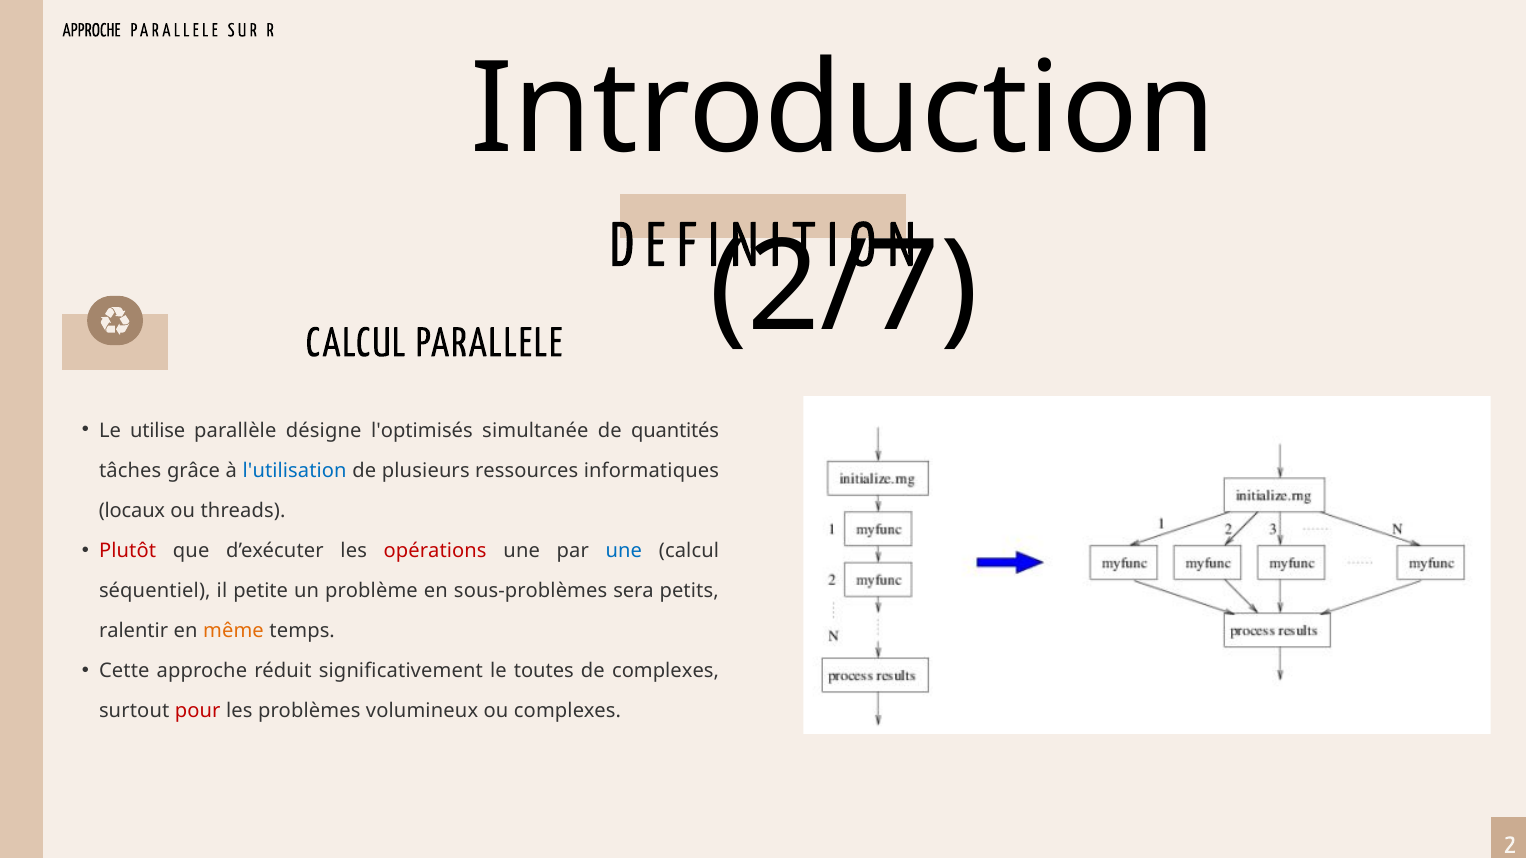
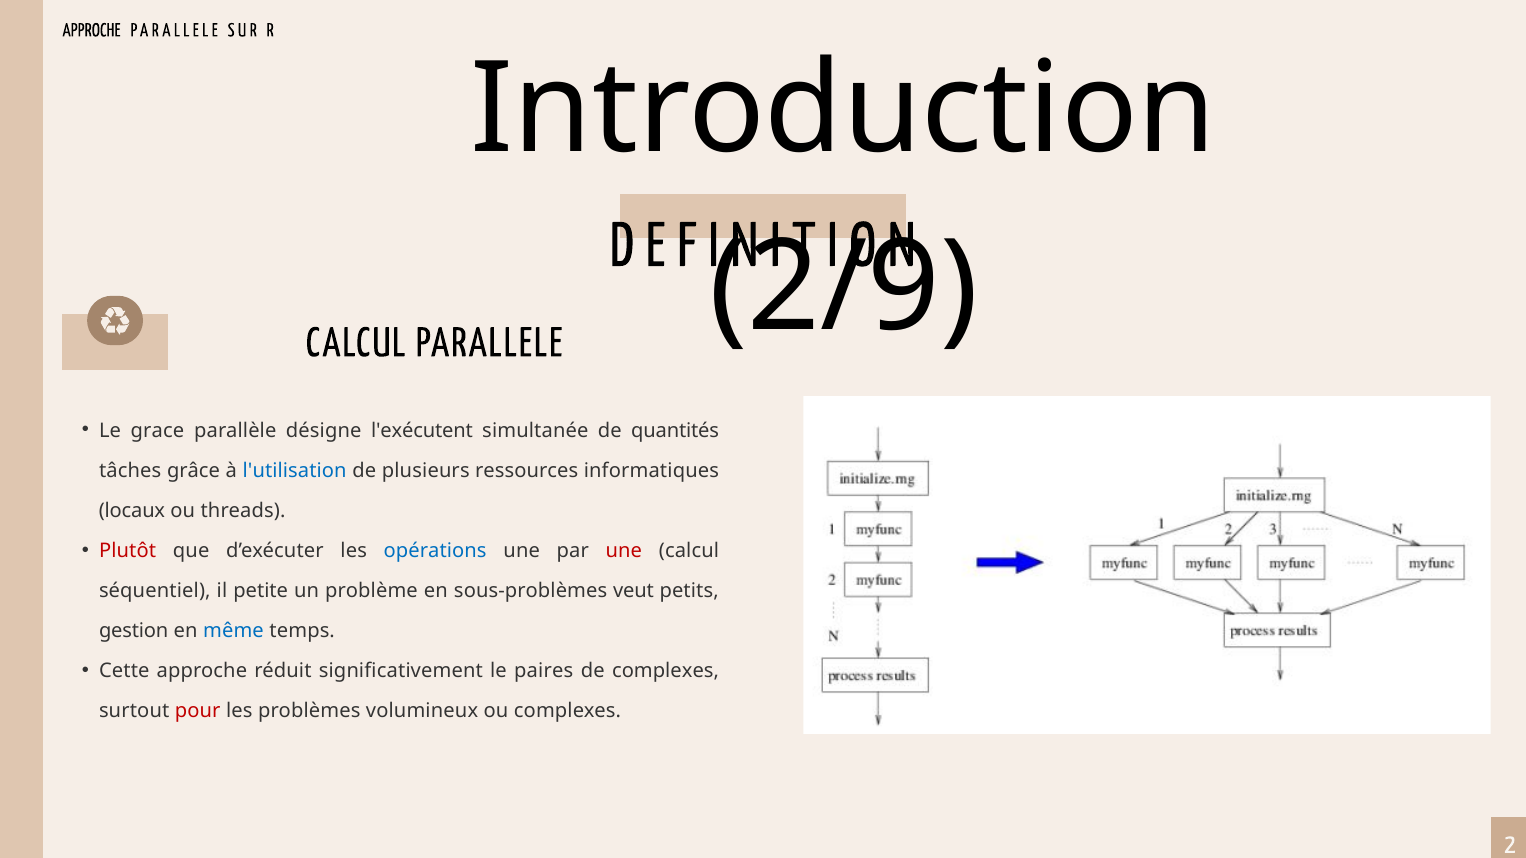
2/7: 2/7 -> 2/9 (844, 288)
utilise: utilise -> grace (157, 431)
l'optimisés: l'optimisés -> l'exécutent (422, 431)
opérations colour: red -> blue (435, 551)
une colour: blue -> red (624, 551)
sera: sera -> veut (634, 591)
ralentir: ralentir -> gestion (134, 631)
même colour: orange -> blue (234, 631)
toutes: toutes -> paires (544, 671)
